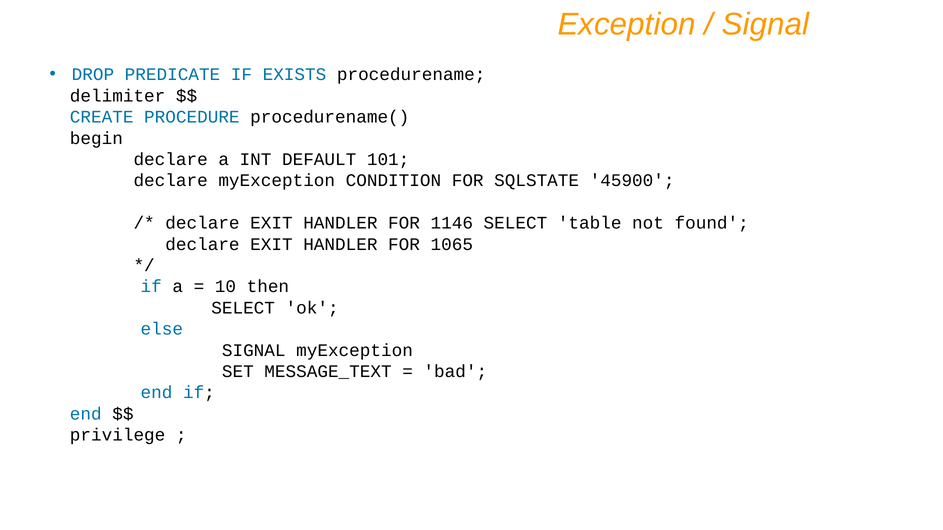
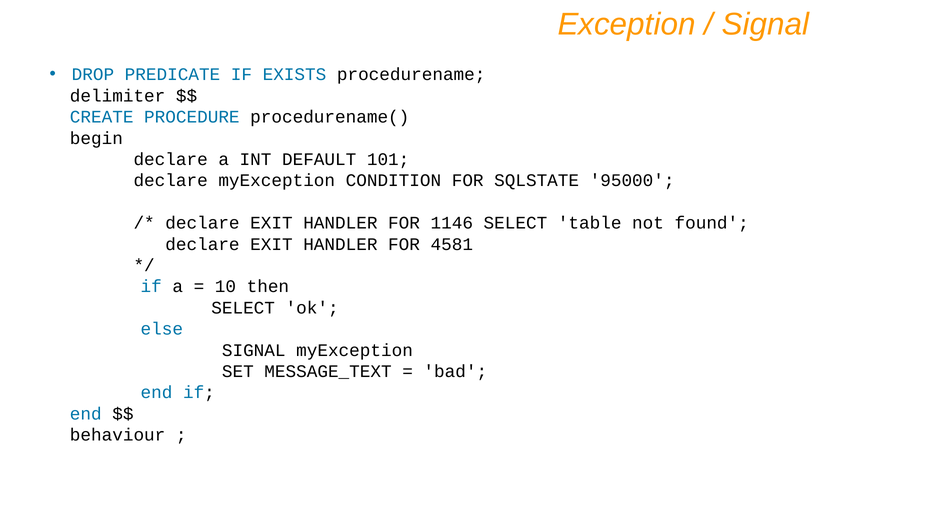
45900: 45900 -> 95000 (632, 181)
1065: 1065 -> 4581 (452, 244)
privilege: privilege -> behaviour (118, 435)
